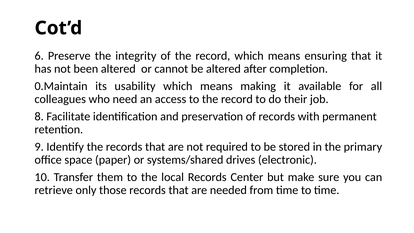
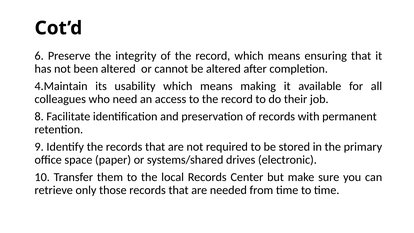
0.Maintain: 0.Maintain -> 4.Maintain (61, 86)
